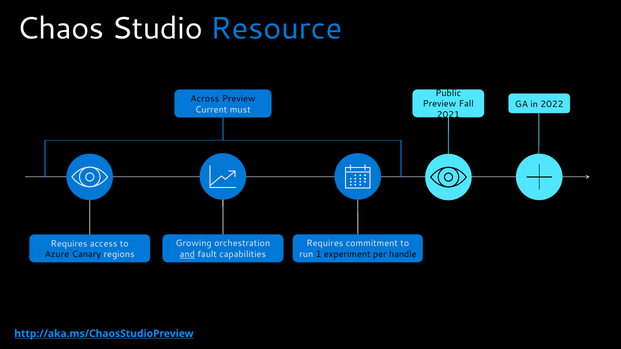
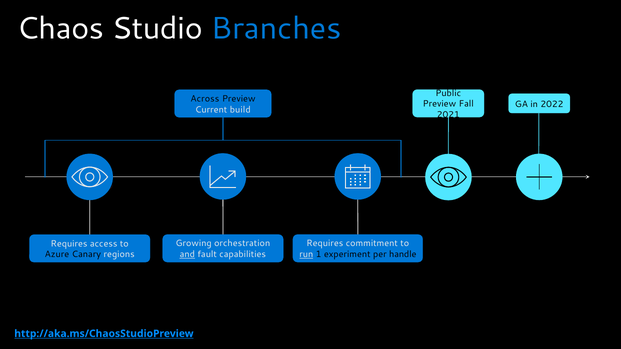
Resource: Resource -> Branches (276, 28)
must: must -> build (240, 110)
run underline: none -> present (306, 255)
